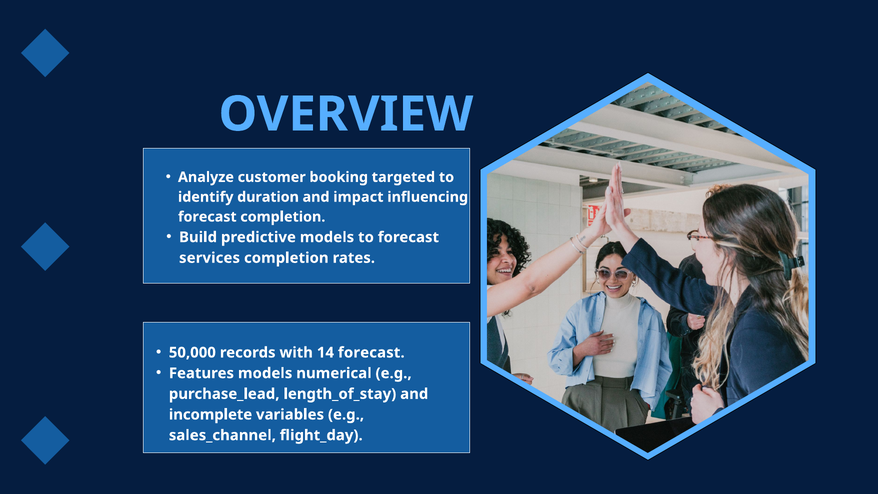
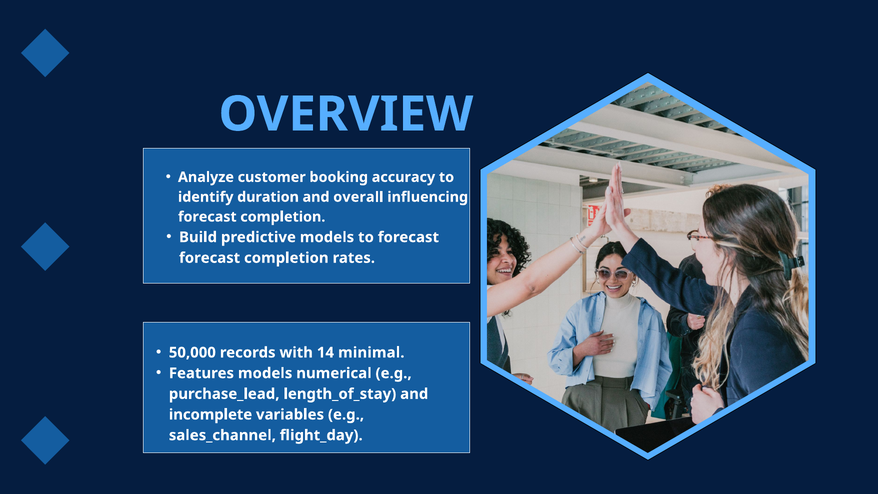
targeted: targeted -> accuracy (403, 177)
impact: impact -> overall (358, 197)
services: services -> forecast (210, 258)
14 forecast: forecast -> minimal (371, 353)
